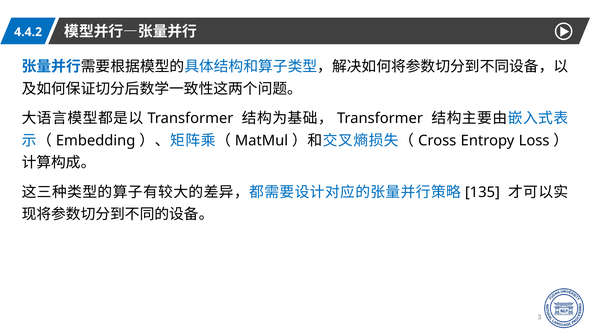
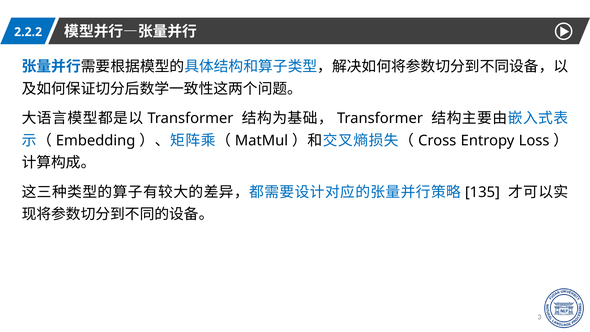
4.4.2: 4.4.2 -> 2.2.2 (28, 32)
